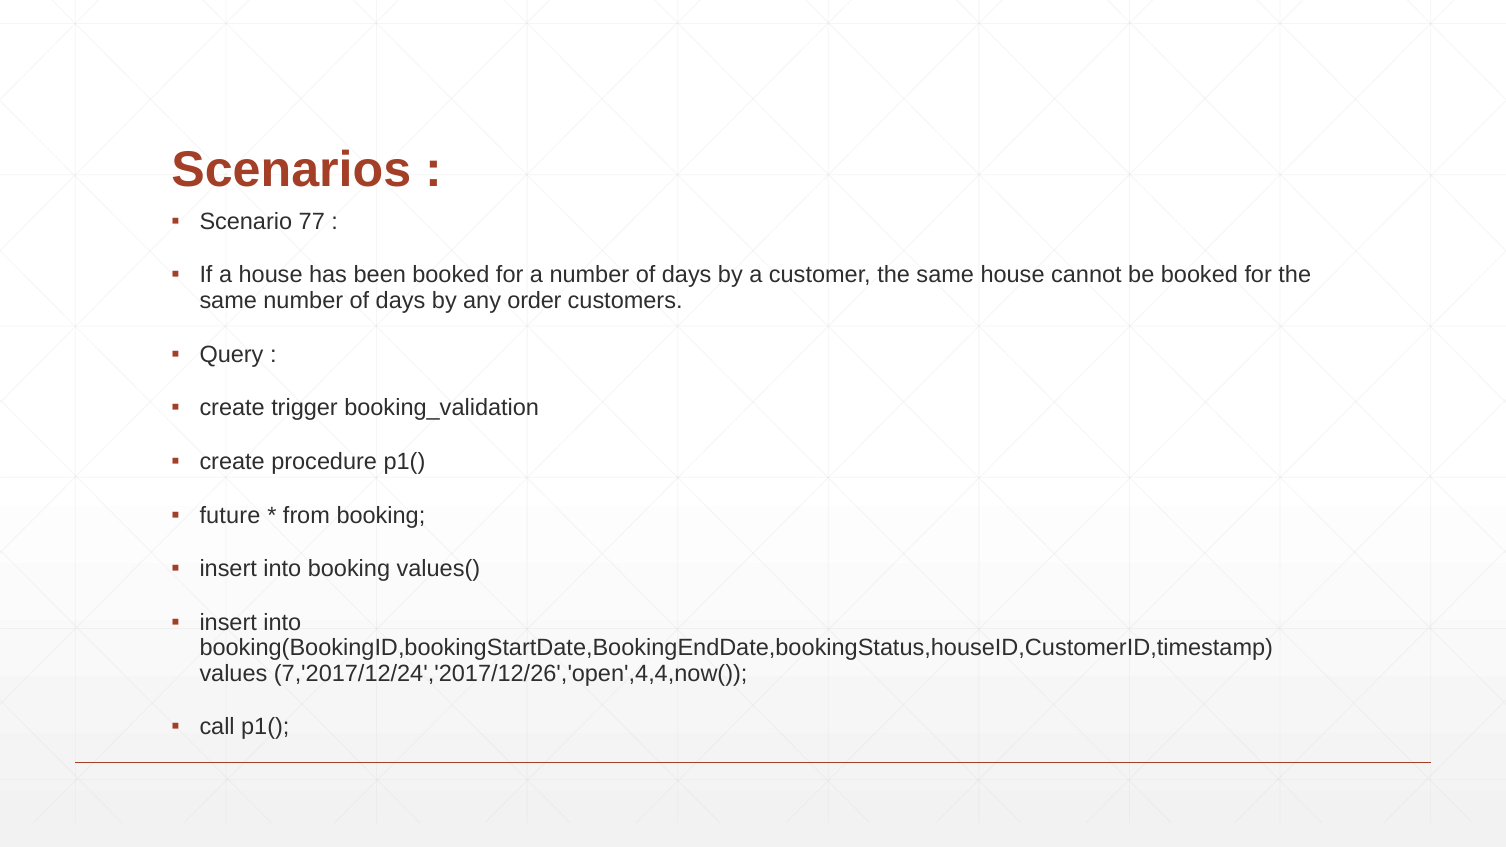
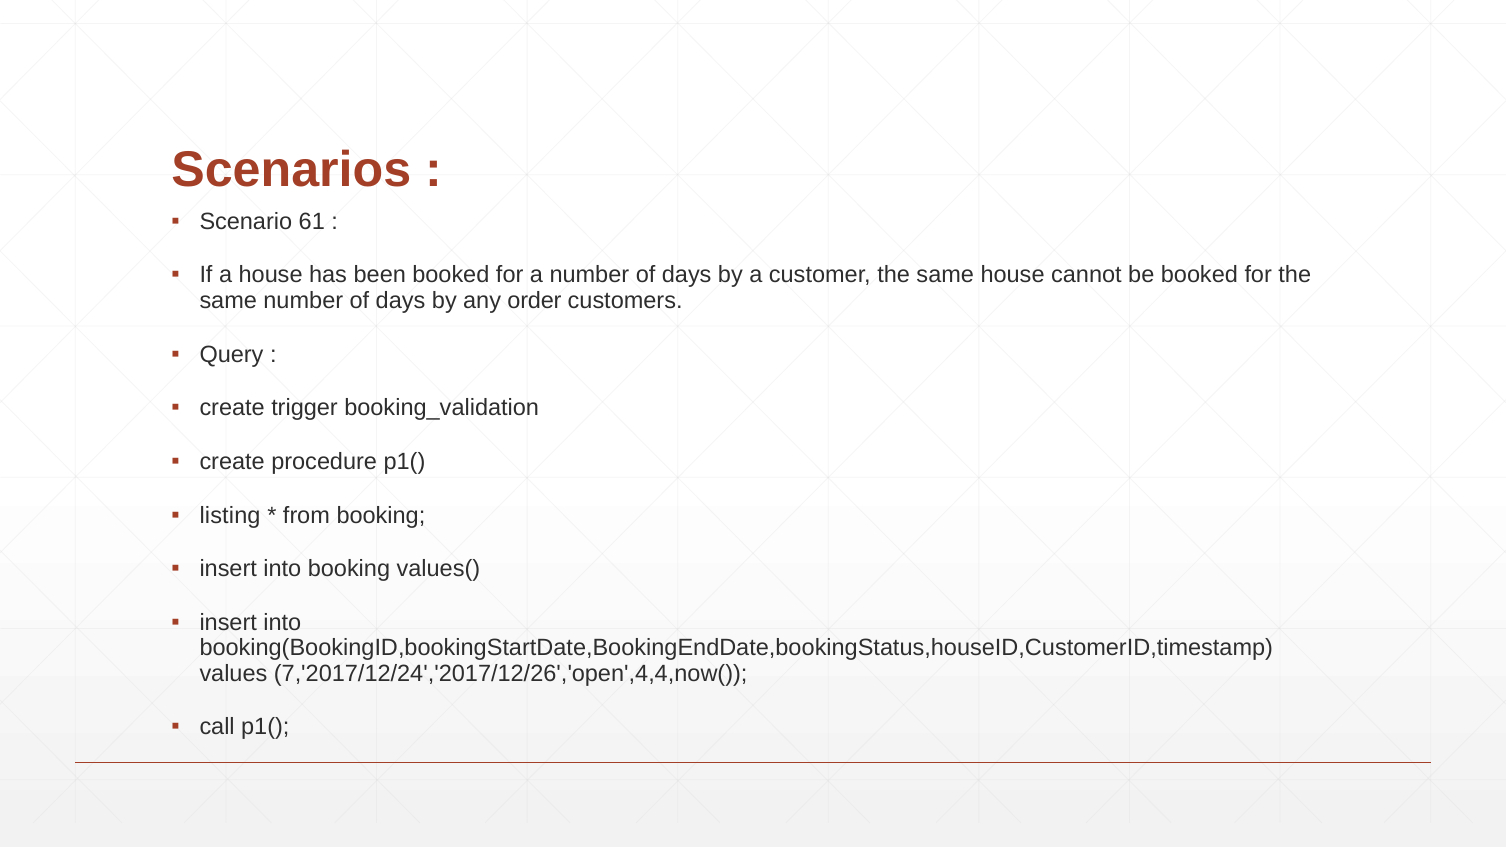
77: 77 -> 61 (312, 222)
future: future -> listing (230, 515)
